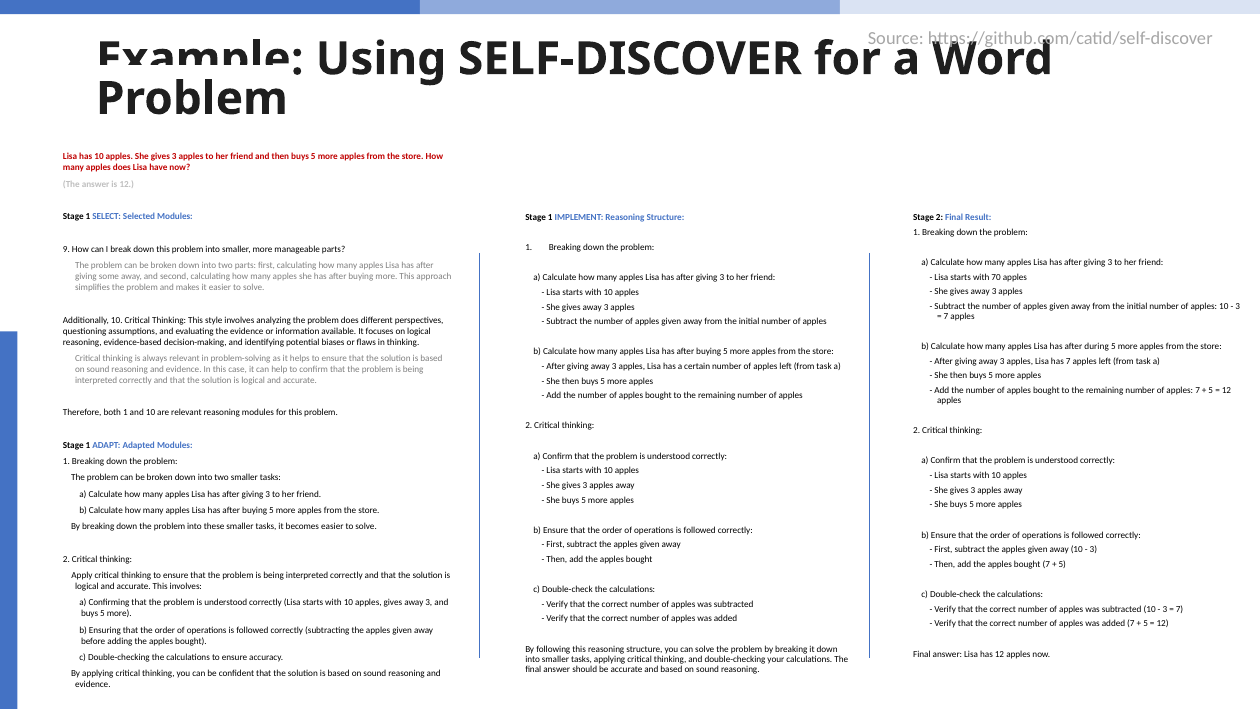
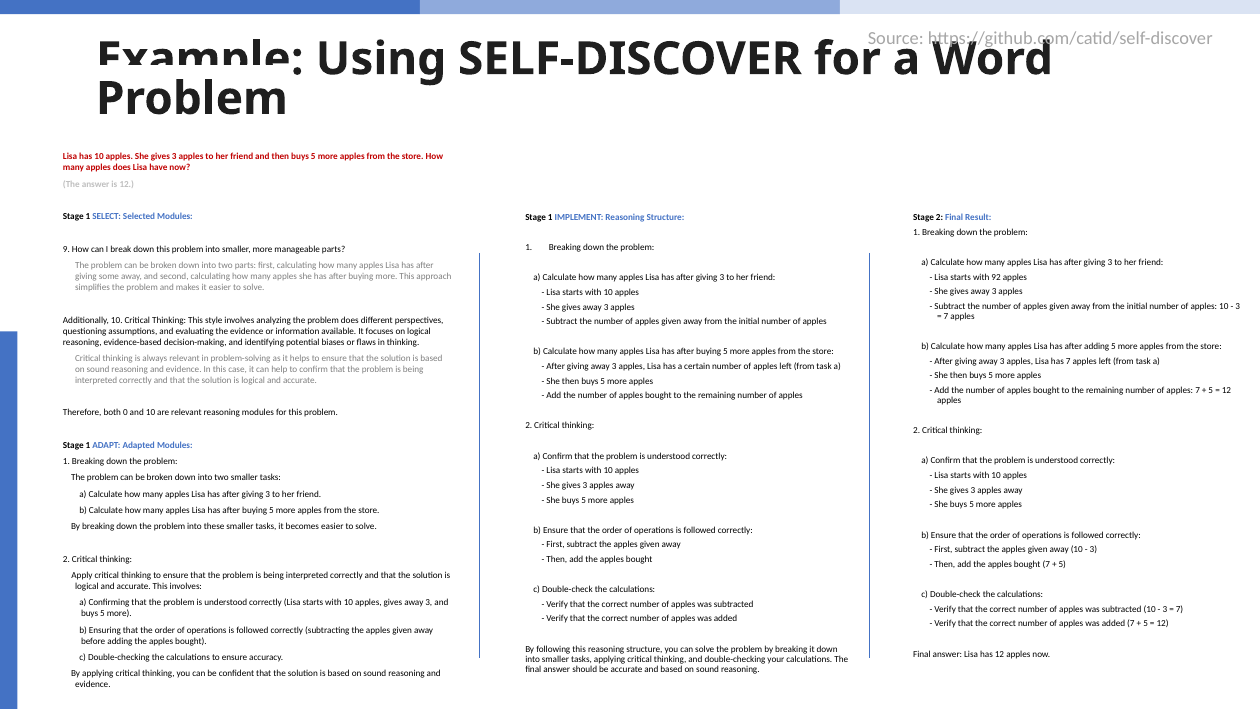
70: 70 -> 92 (996, 277)
after during: during -> adding (1097, 347)
both 1: 1 -> 0 (125, 413)
